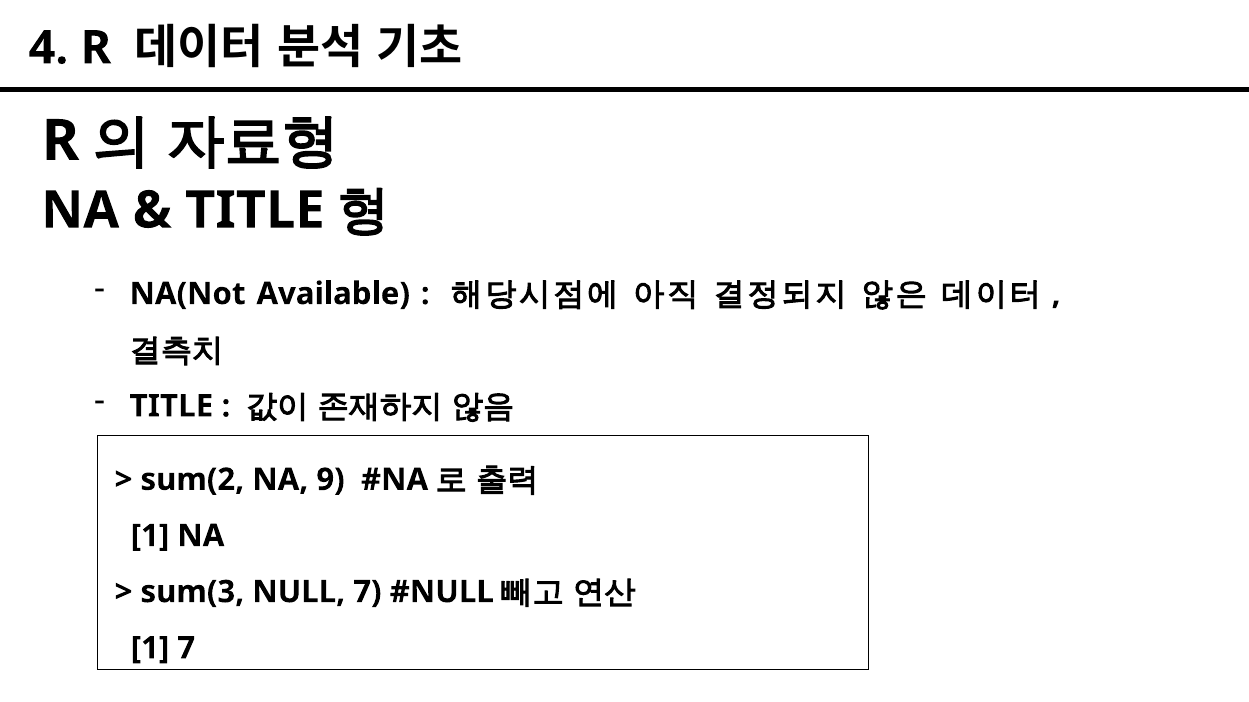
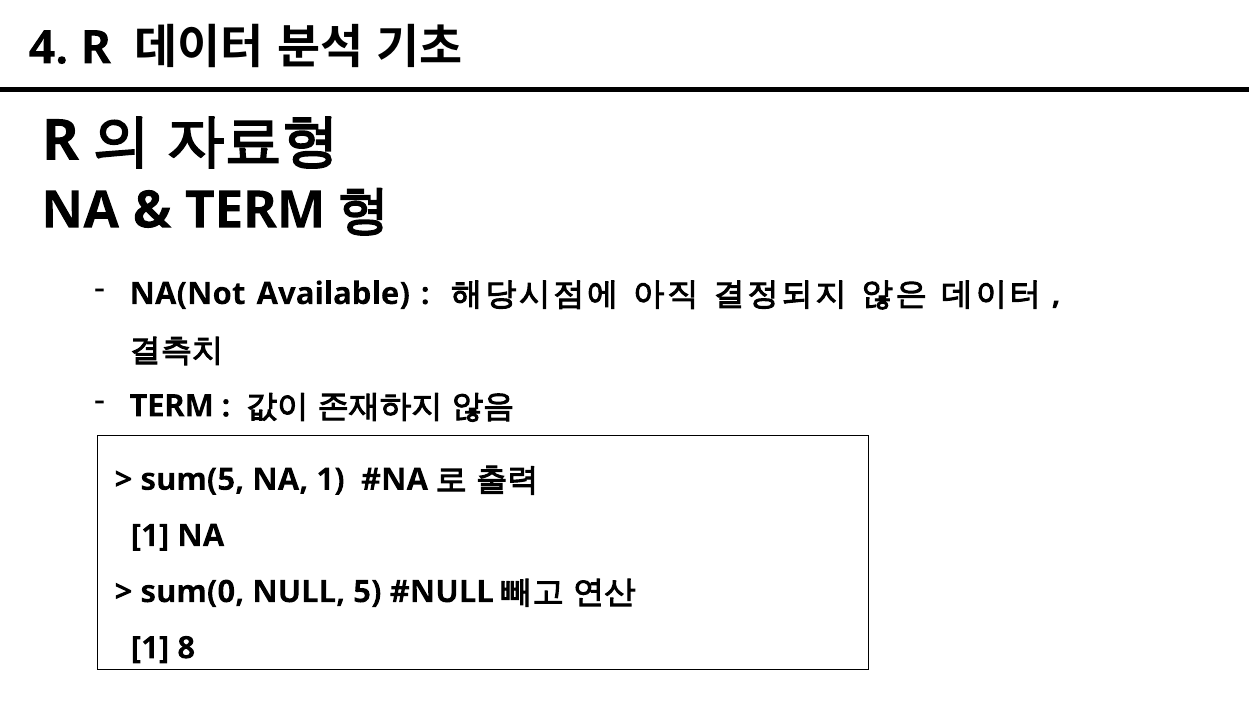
TITLE: TITLE -> TERM (255, 211)
TITLE: TITLE -> TERM (172, 406)
sum(2: sum(2 -> sum(5 (192, 480)
NA 9: 9 -> 1 (331, 480)
sum(3: sum(3 -> sum(0 (192, 592)
NULL 7: 7 -> 5 (367, 592)
1 7: 7 -> 8 (186, 649)
